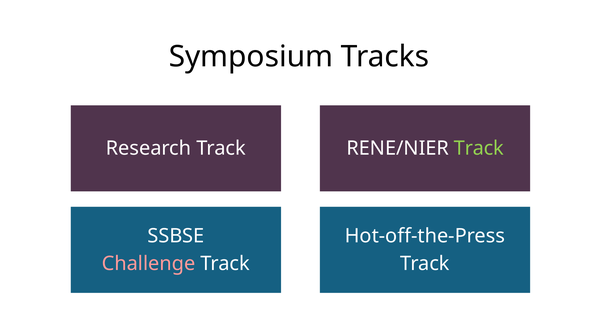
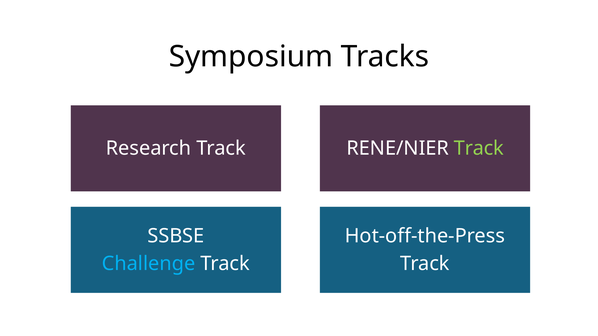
Challenge colour: pink -> light blue (149, 264)
